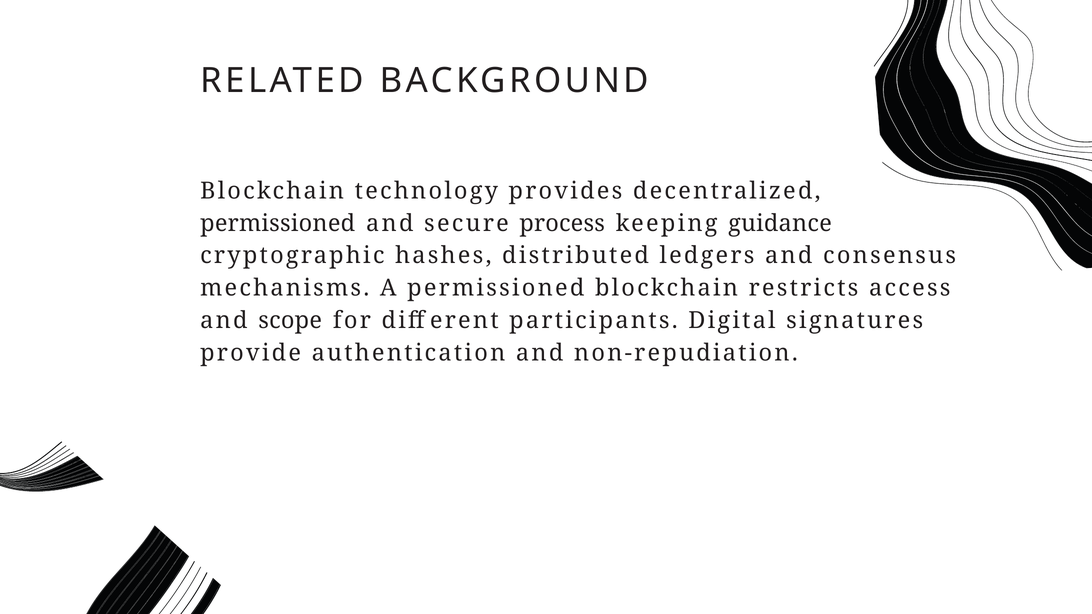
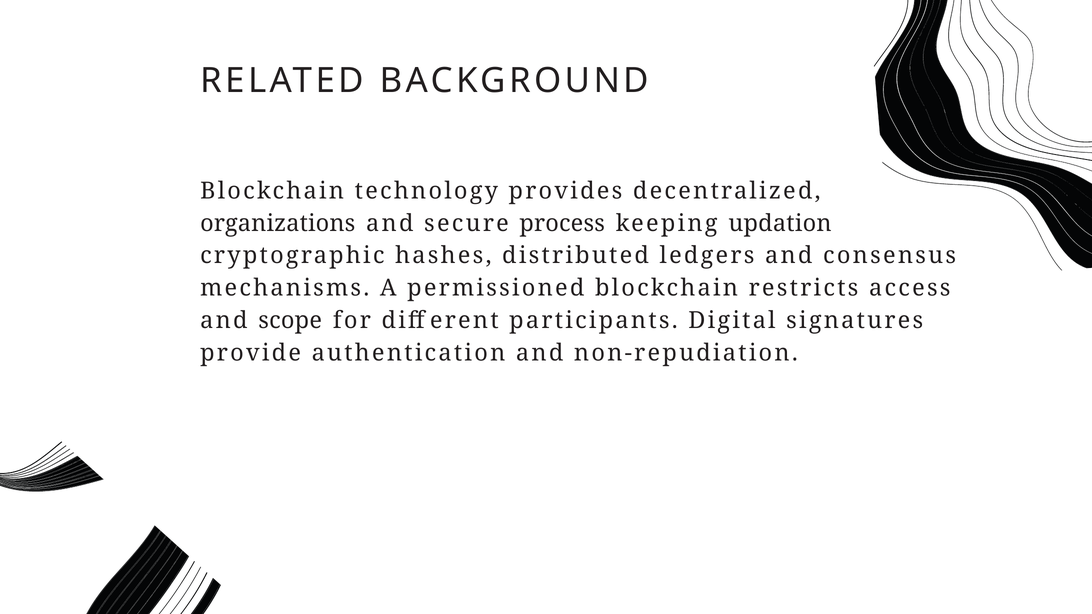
permissioned: permissioned -> organizations (278, 223)
guidance: guidance -> updation (780, 223)
